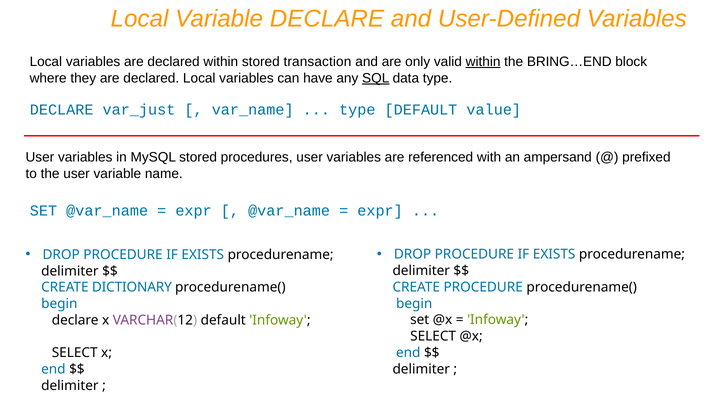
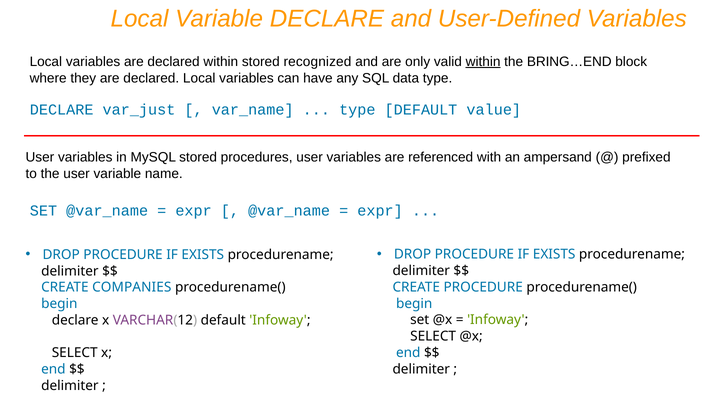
transaction: transaction -> recognized (317, 62)
SQL underline: present -> none (376, 78)
DICTIONARY: DICTIONARY -> COMPANIES (132, 287)
